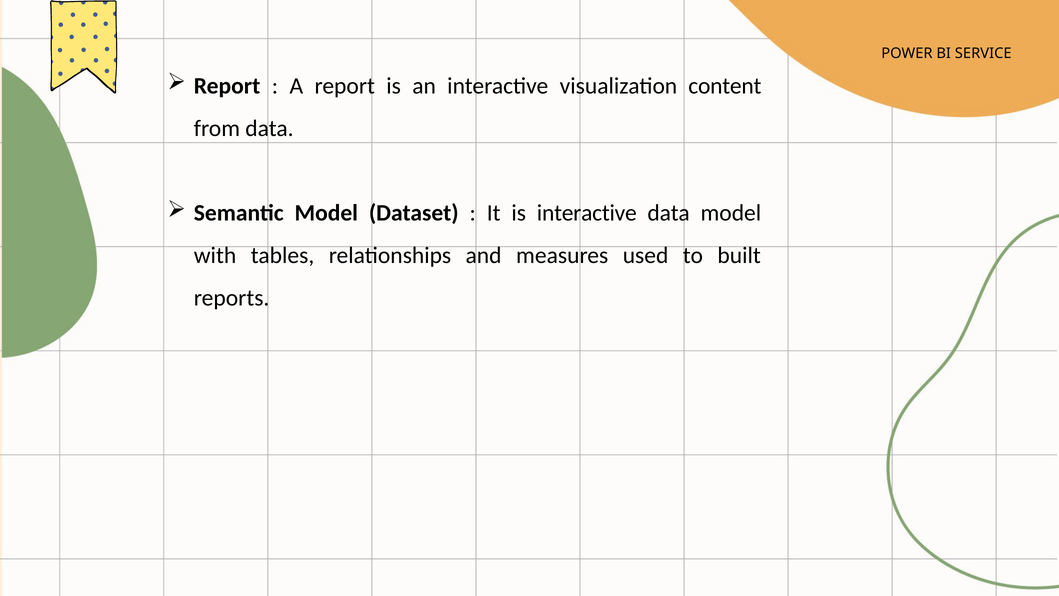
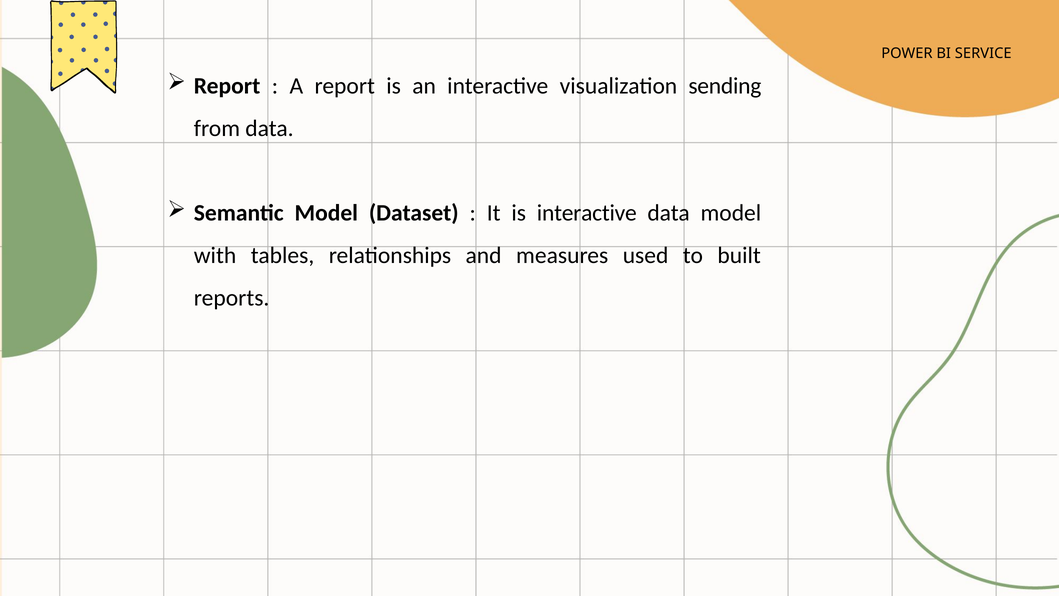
content: content -> sending (725, 86)
